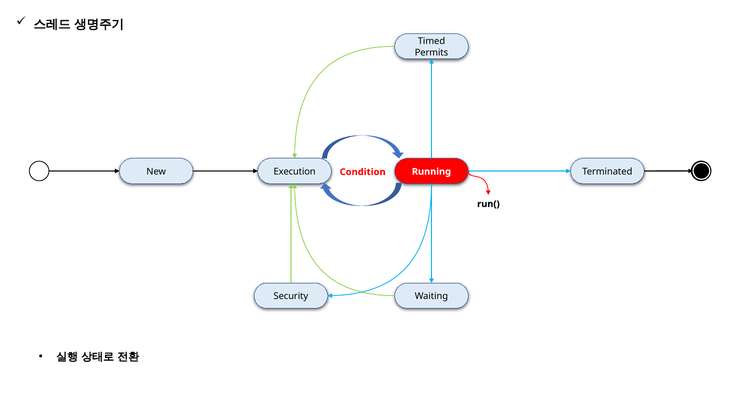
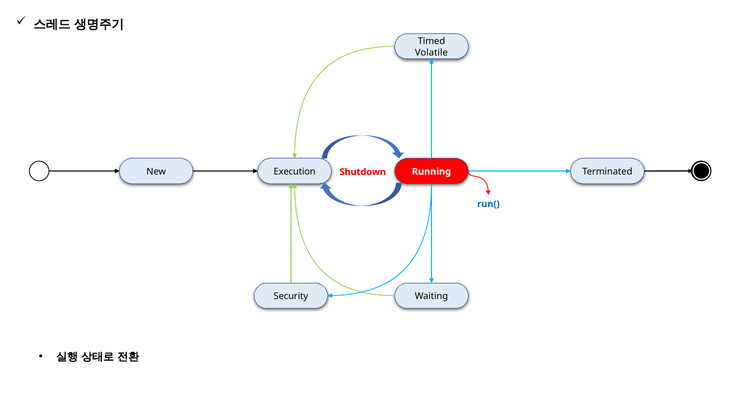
Permits: Permits -> Volatile (431, 53)
Condition: Condition -> Shutdown (363, 172)
run( colour: black -> blue (488, 204)
